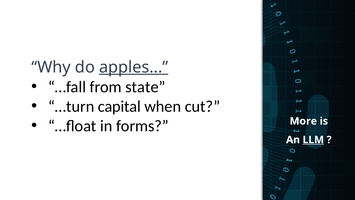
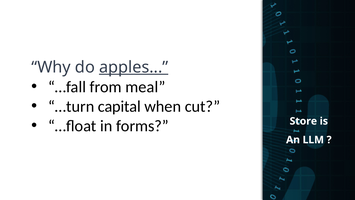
state: state -> meal (145, 87)
More: More -> Store (303, 121)
LLM underline: present -> none (313, 140)
